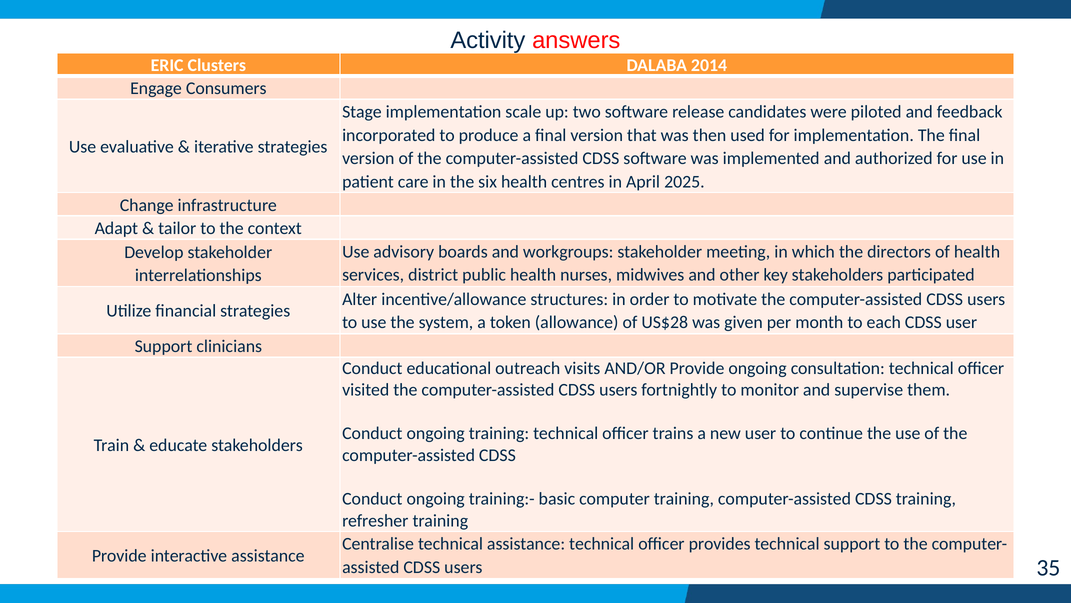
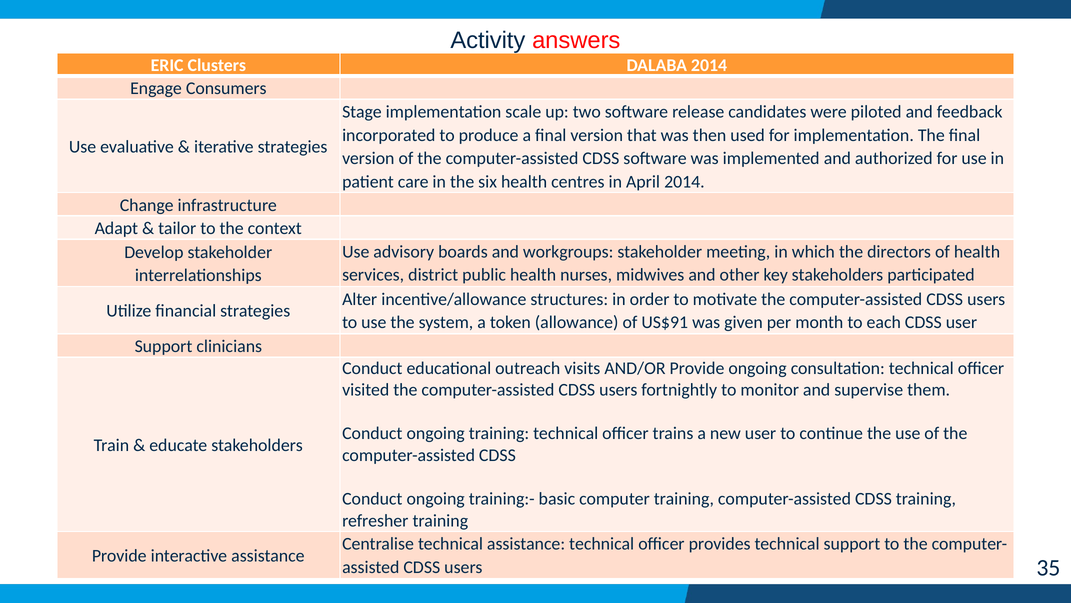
April 2025: 2025 -> 2014 (684, 182)
US$28: US$28 -> US$91 (665, 322)
